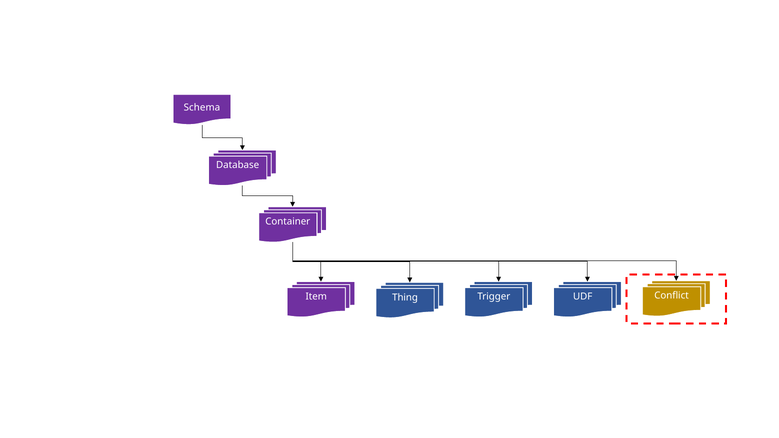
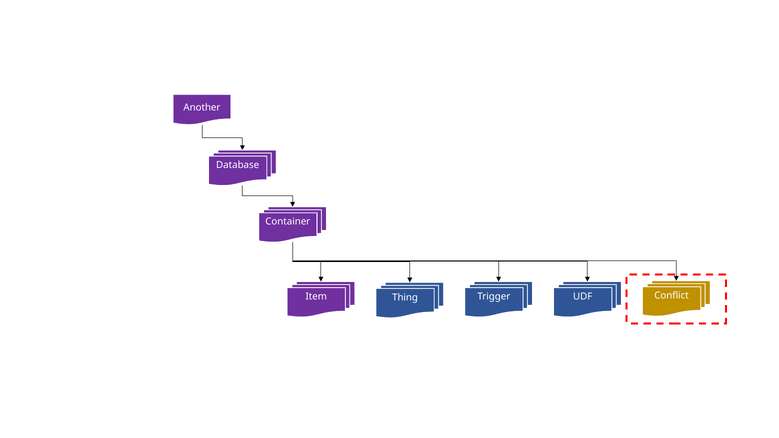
Schema: Schema -> Another (202, 107)
